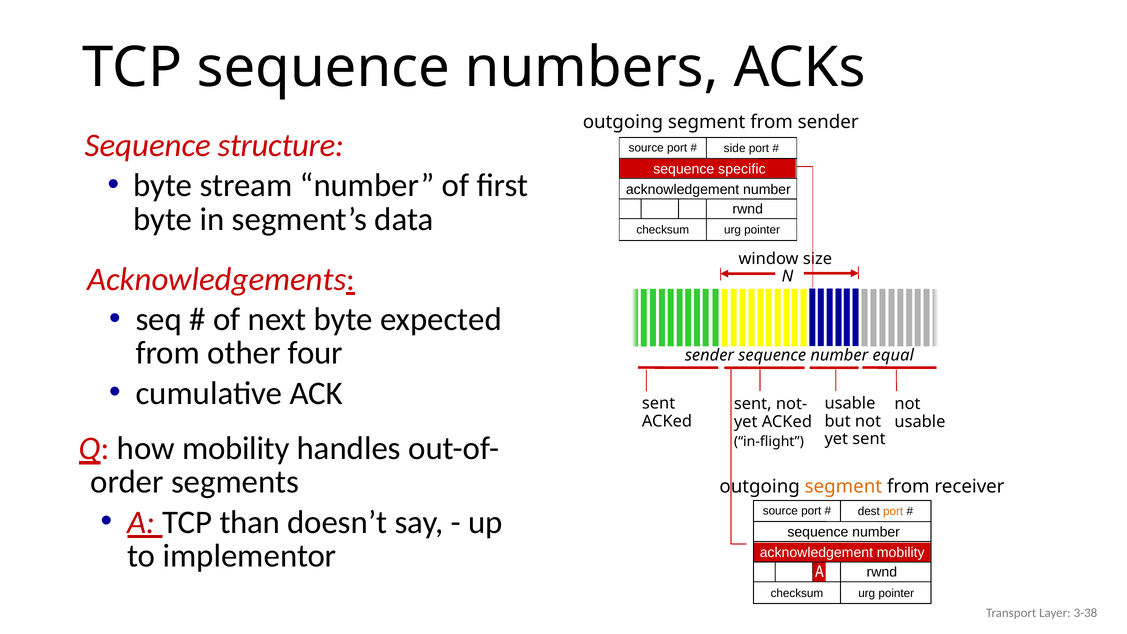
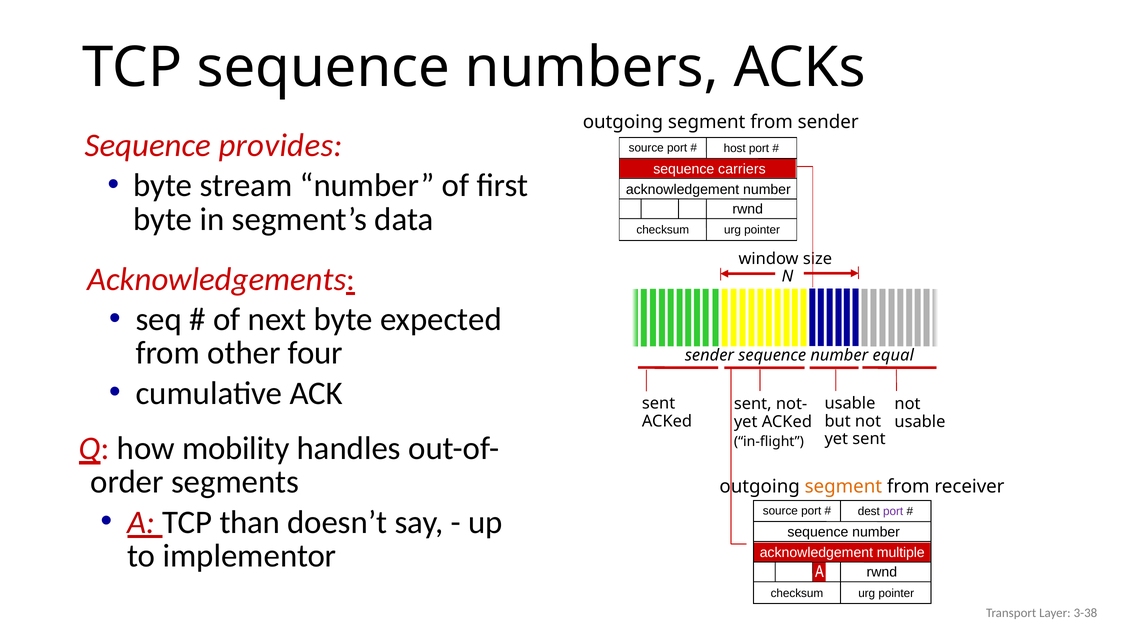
structure: structure -> provides (281, 145)
side: side -> host (735, 148)
specific: specific -> carriers (742, 169)
port colour: orange -> purple (893, 511)
acknowledgement mobility: mobility -> multiple (901, 553)
